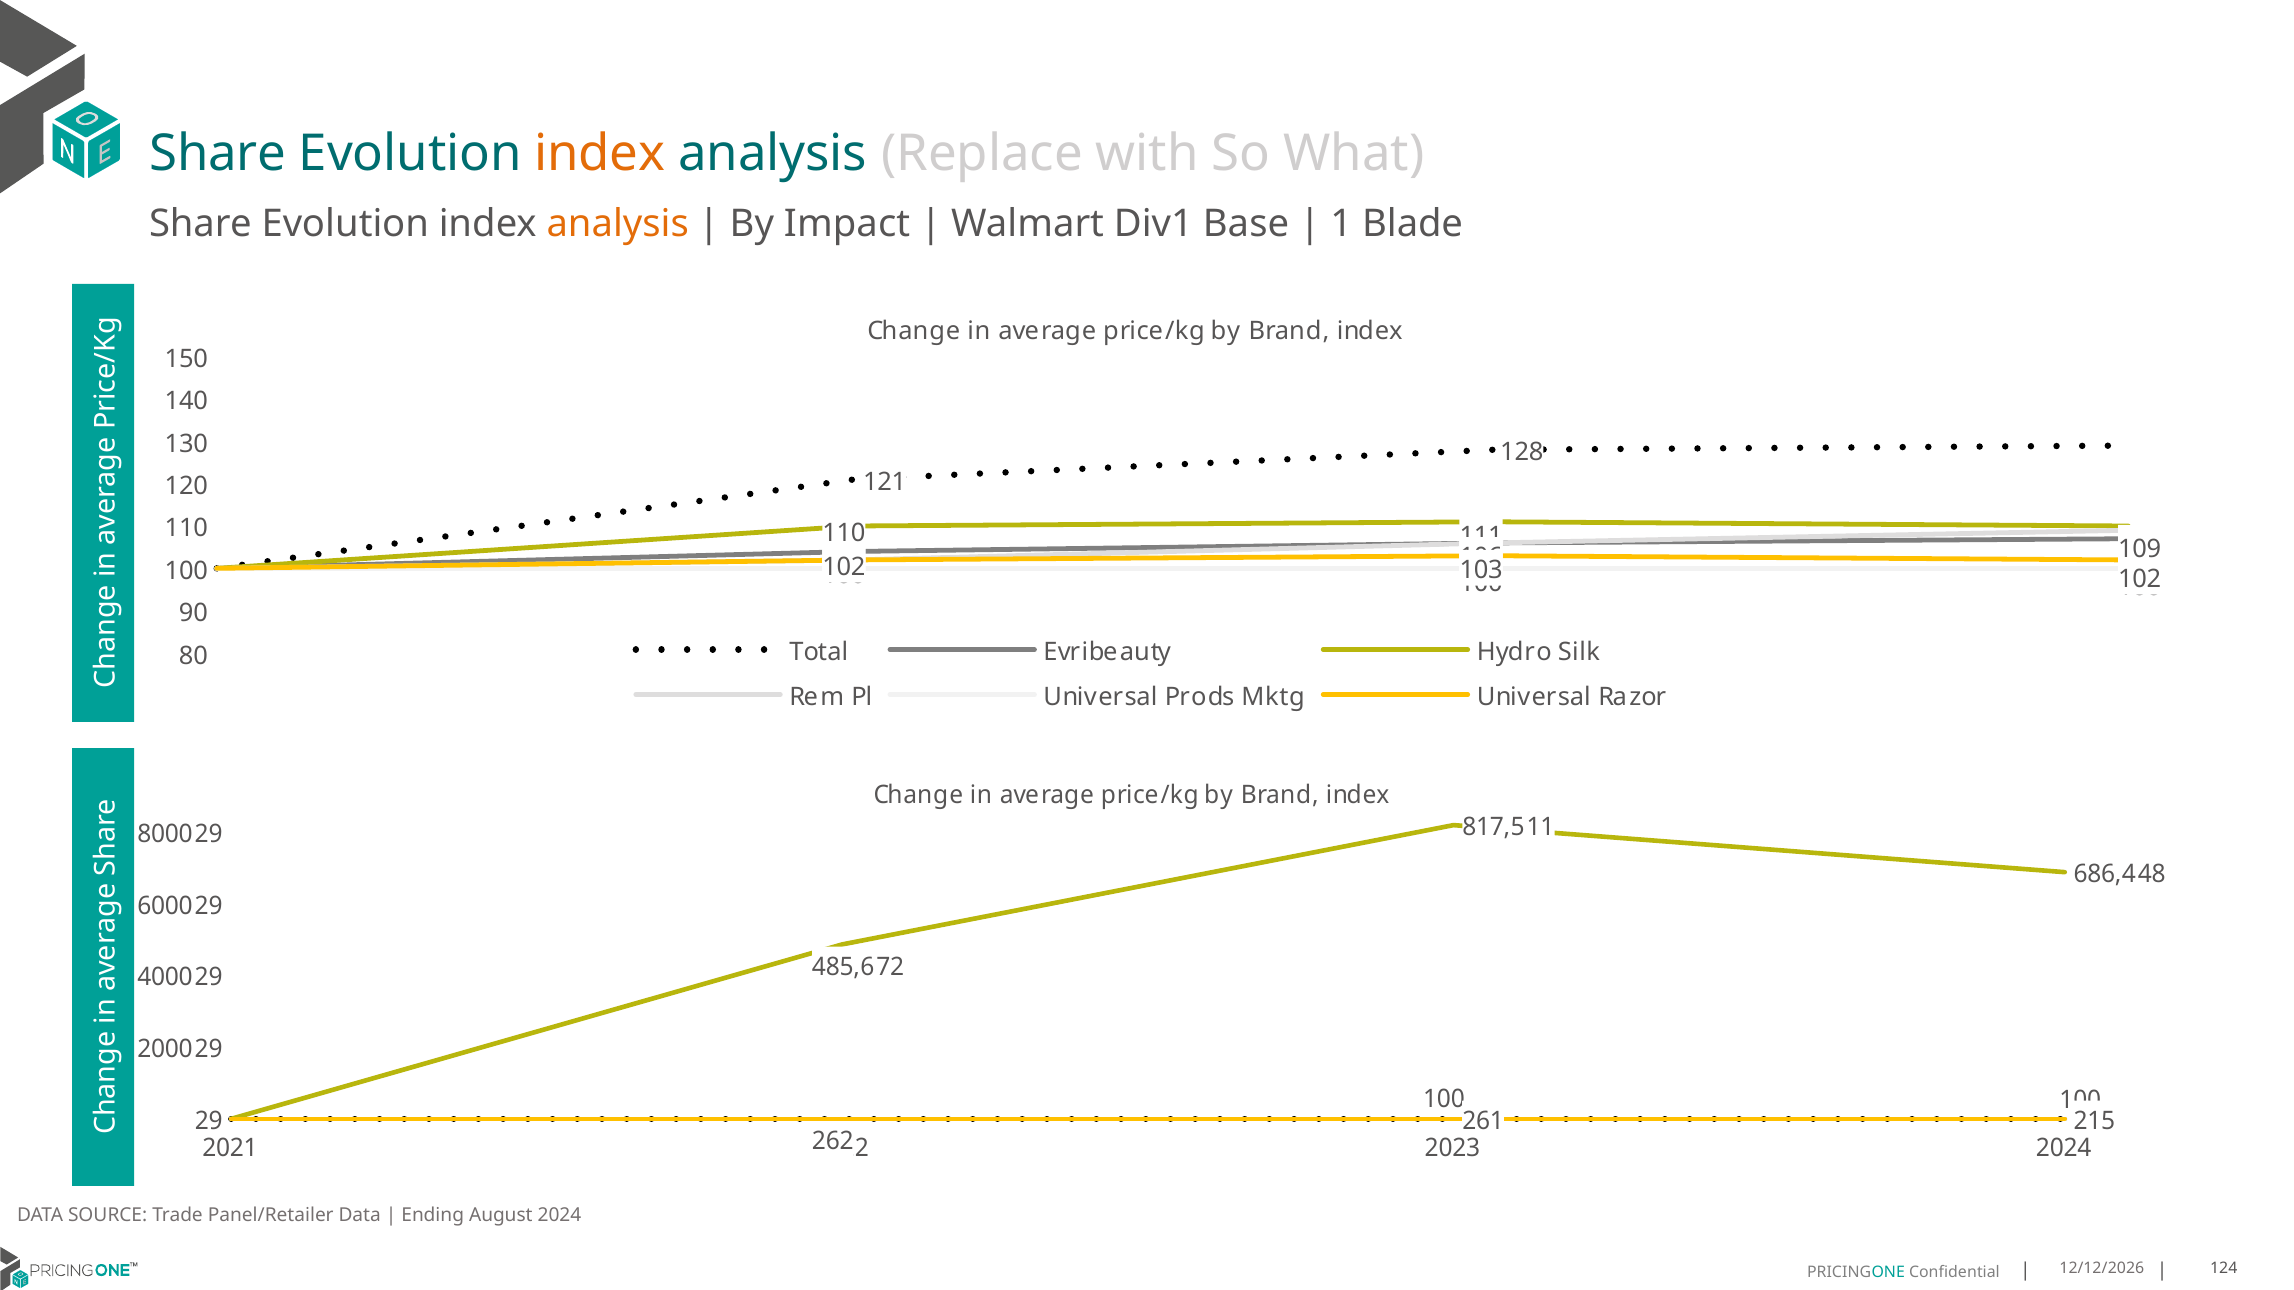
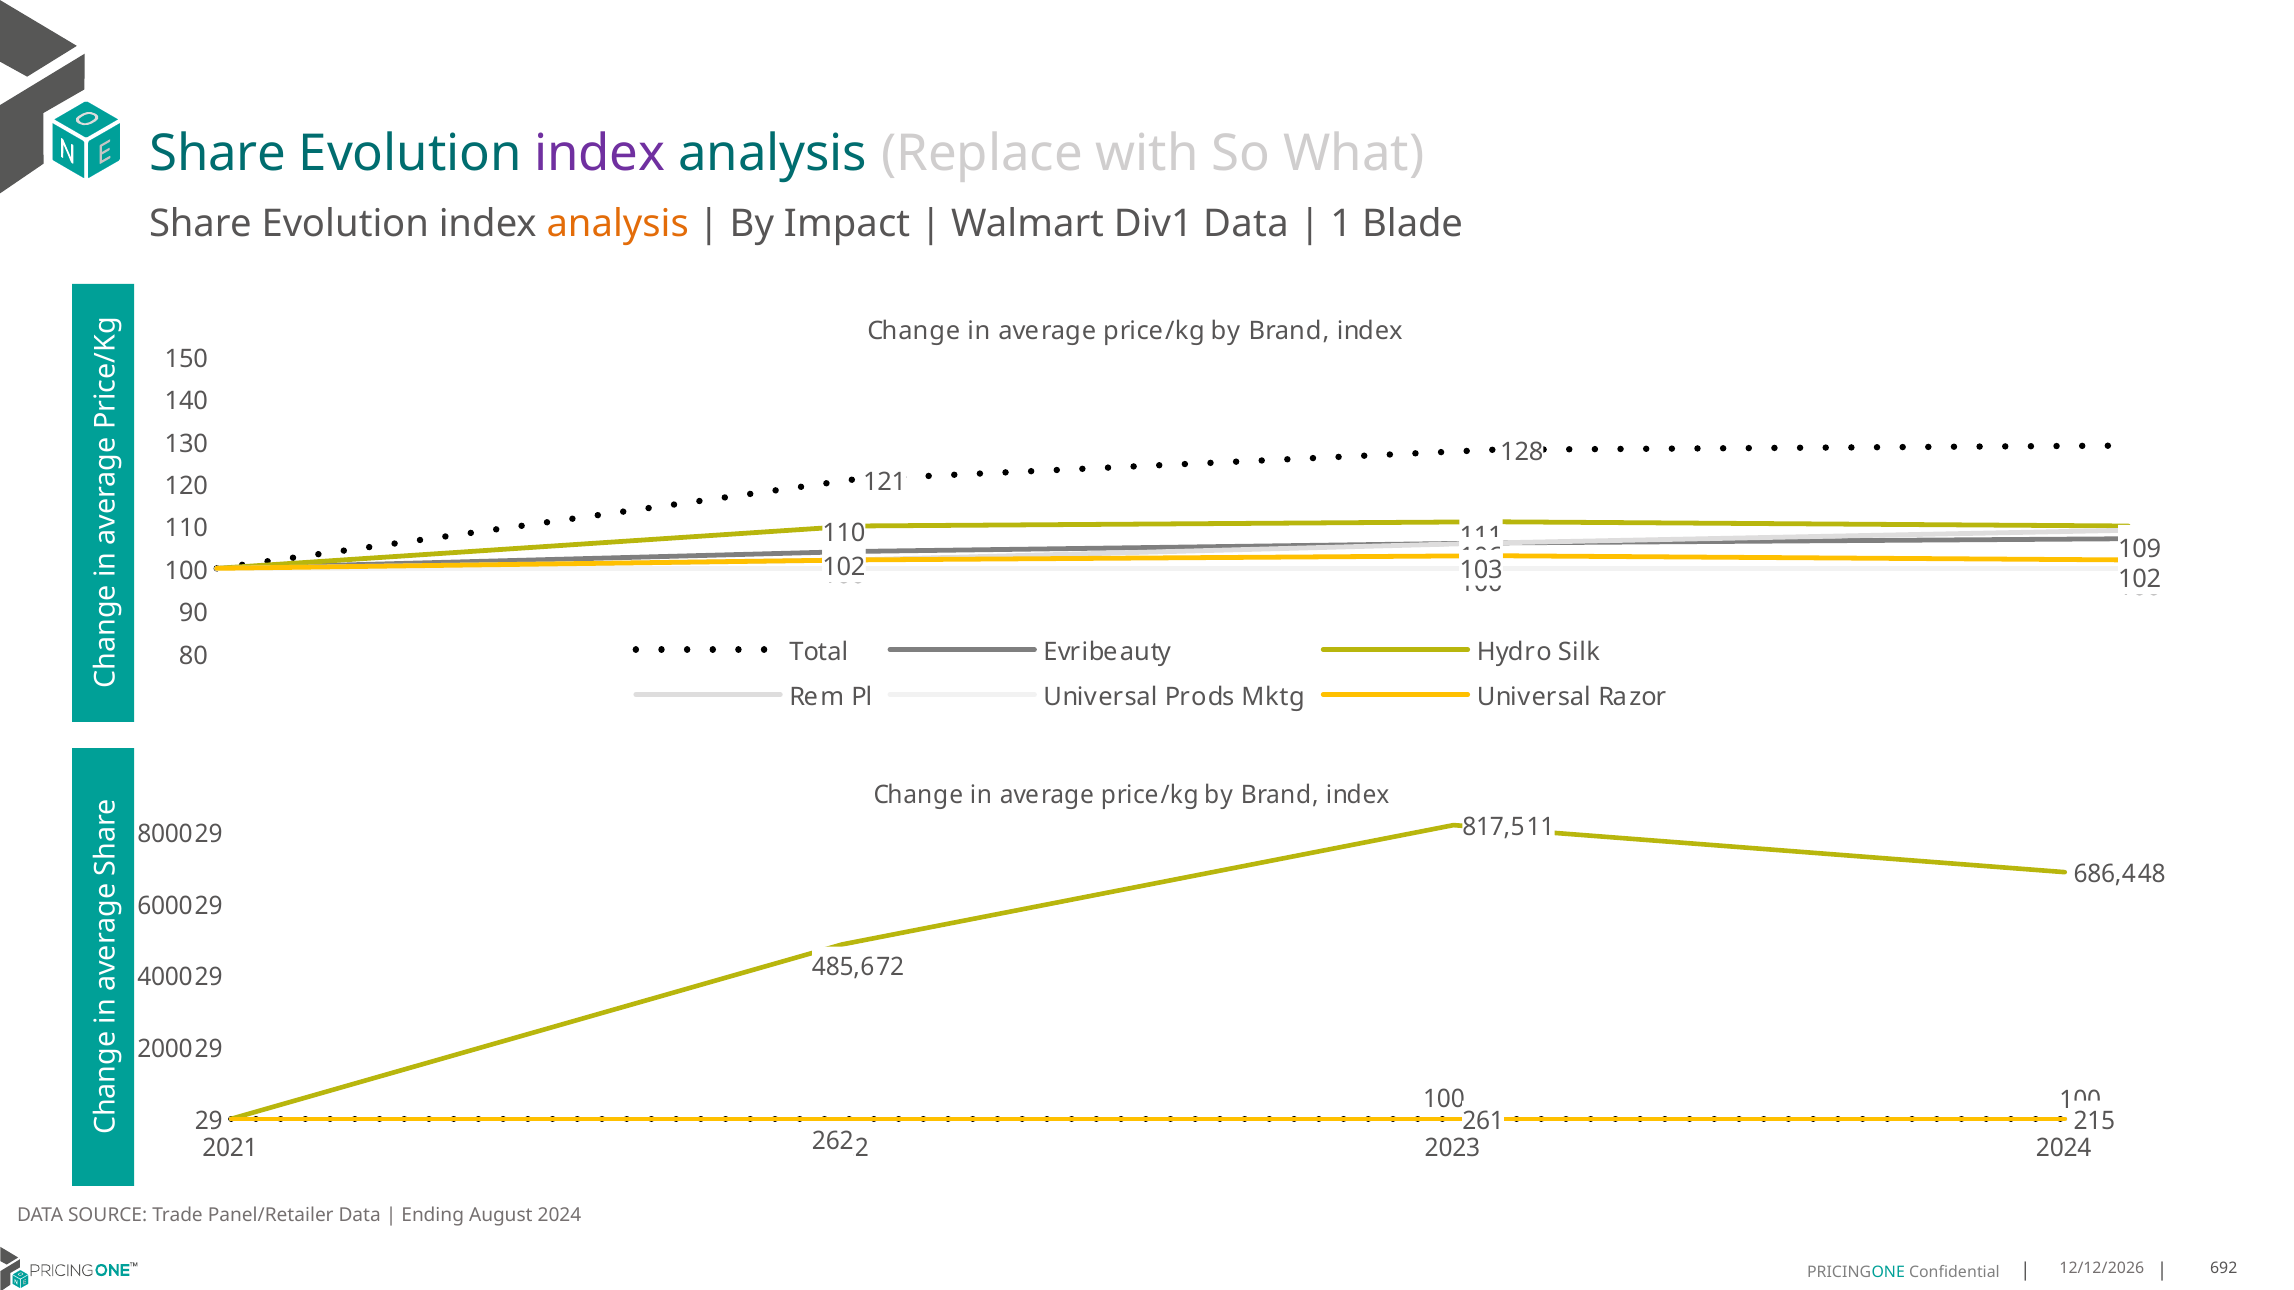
index colour: orange -> purple (600, 154)
Div1 Base: Base -> Data (1246, 224)
124: 124 -> 692 (2224, 1269)
